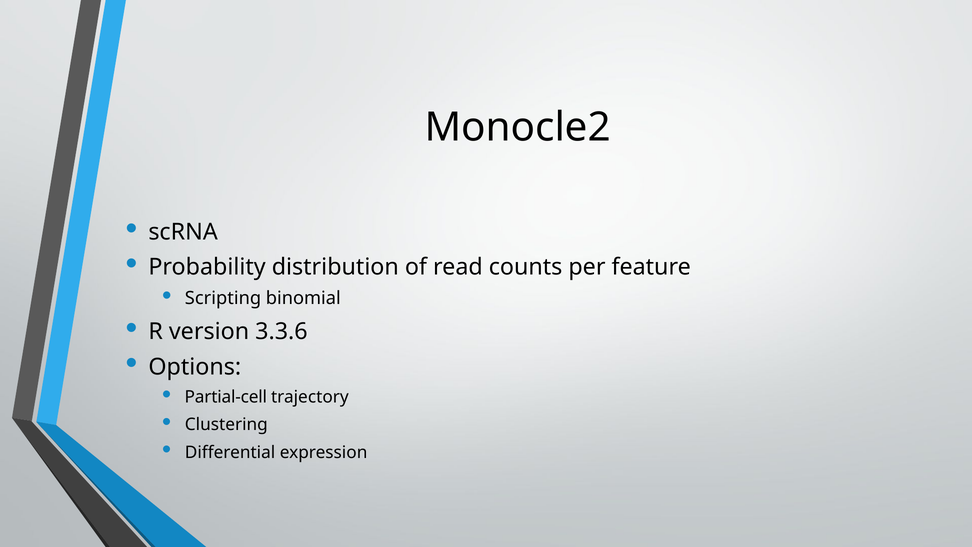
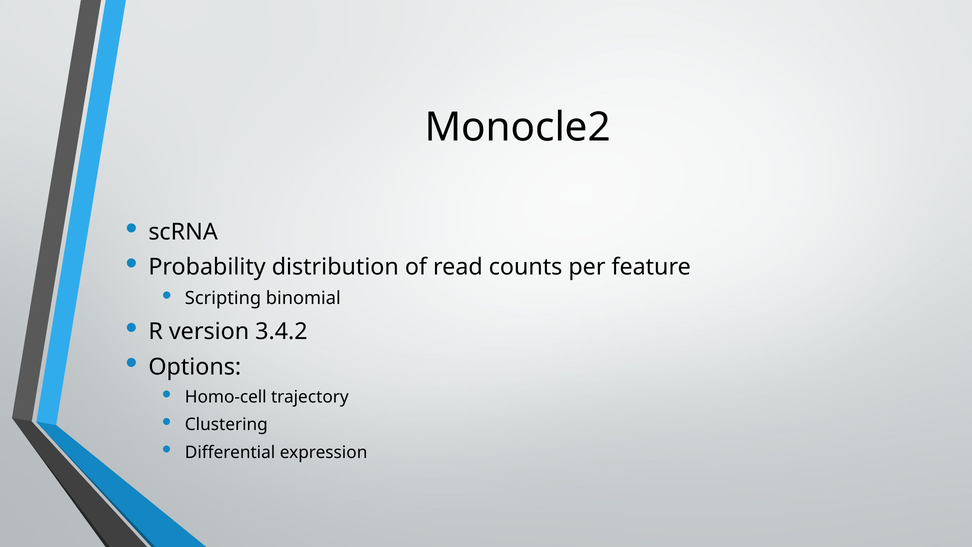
3.3.6: 3.3.6 -> 3.4.2 (281, 331)
Partial-cell: Partial-cell -> Homo-cell (226, 397)
